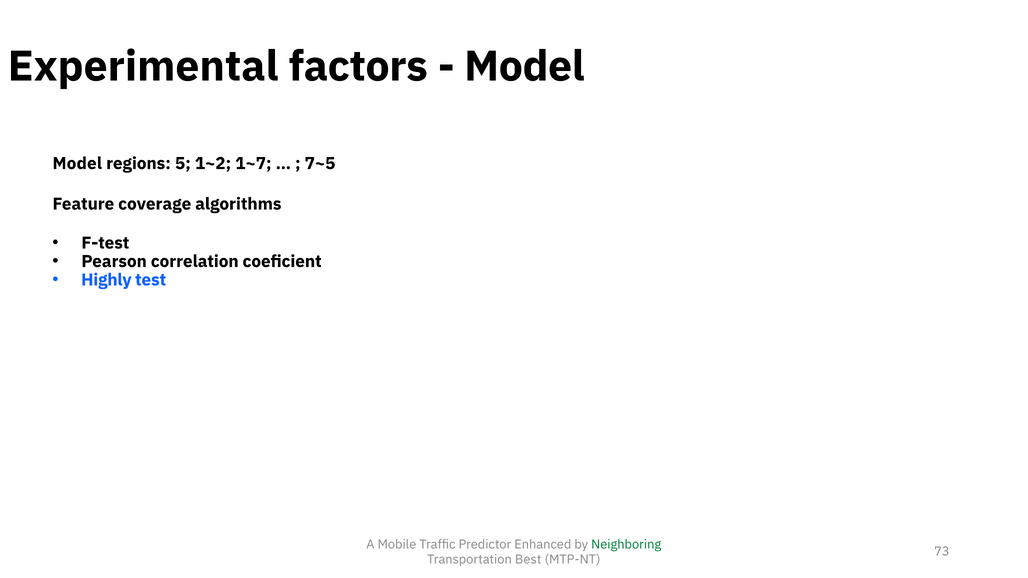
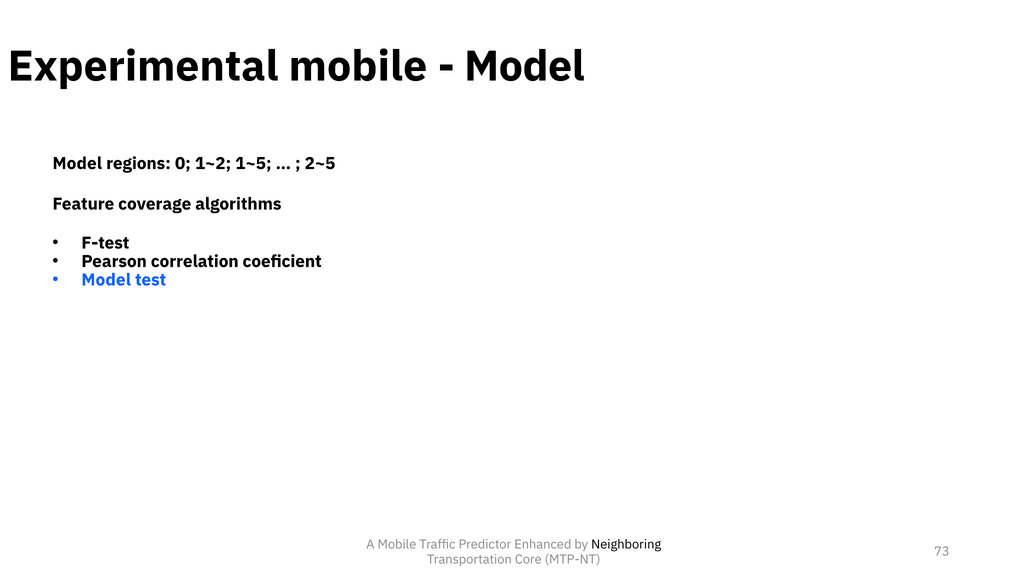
Experimental factors: factors -> mobile (358, 66)
5: 5 -> 0 (183, 163)
1~7: 1~7 -> 1~5 (253, 163)
7~5: 7~5 -> 2~5 (320, 163)
Highly: Highly -> Model (106, 280)
Neighboring colour: green -> black (626, 545)
Best: Best -> Core (528, 560)
